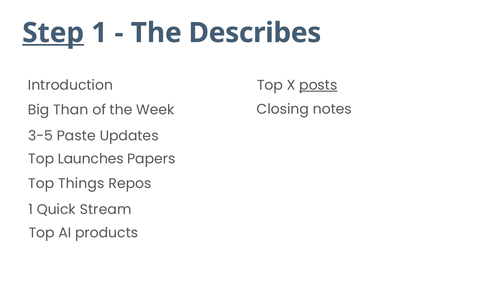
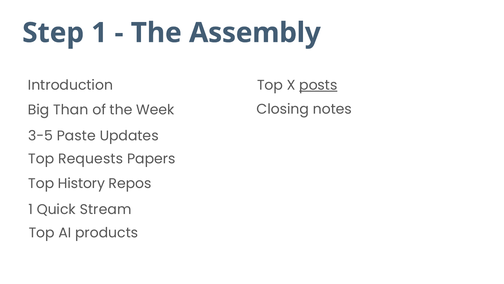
Step underline: present -> none (53, 33)
Describes: Describes -> Assembly (255, 33)
Launches: Launches -> Requests (91, 159)
Things: Things -> History (81, 183)
